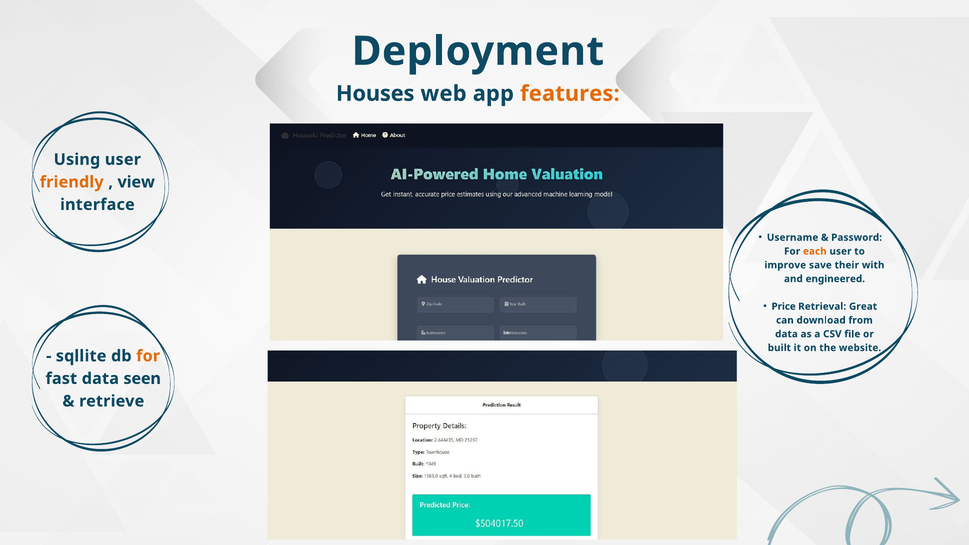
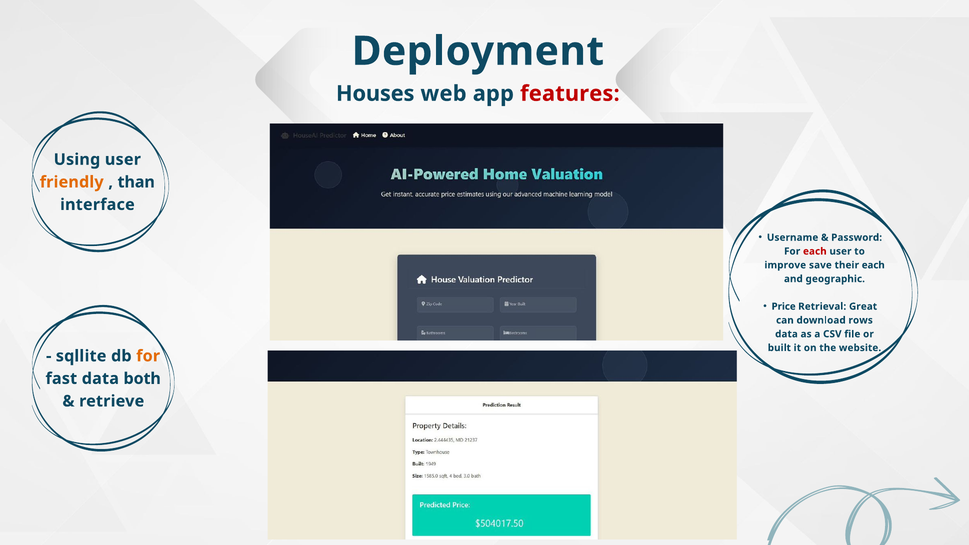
features colour: orange -> red (570, 94)
view: view -> than (136, 182)
each colour: orange -> red (815, 251)
their with: with -> each (873, 265)
engineered: engineered -> geographic (835, 279)
from: from -> rows (861, 320)
seen: seen -> both (142, 379)
